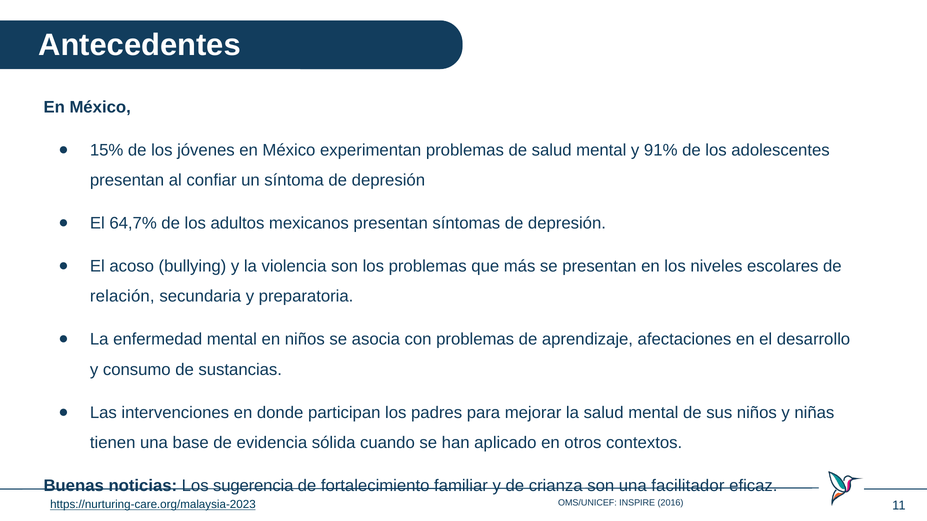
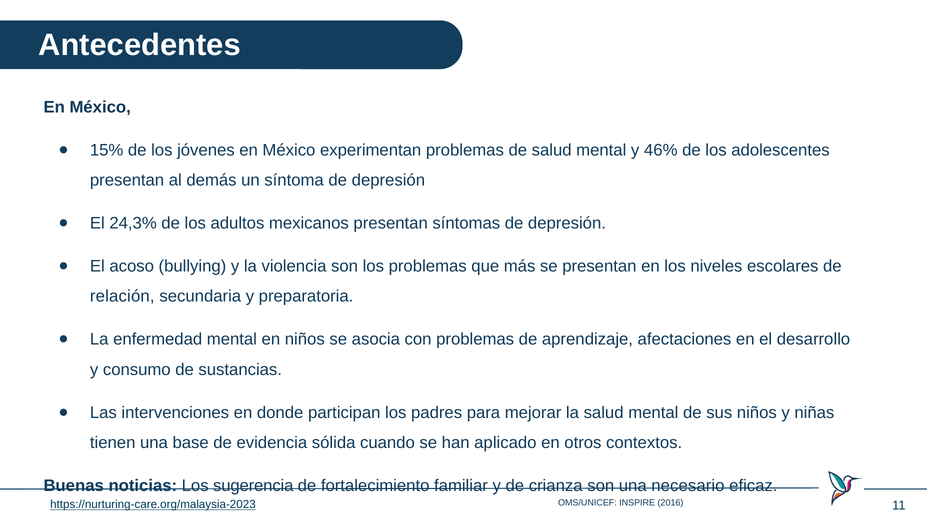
91%: 91% -> 46% (661, 150)
confiar: confiar -> demás (212, 180)
64,7%: 64,7% -> 24,3% (133, 223)
facilitador: facilitador -> necesario (688, 486)
